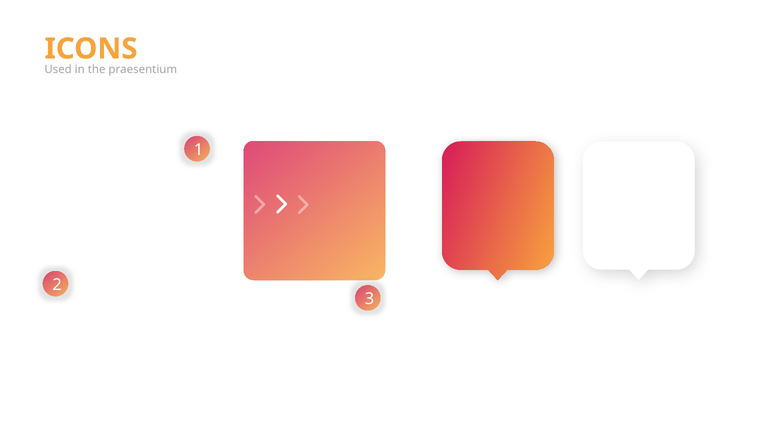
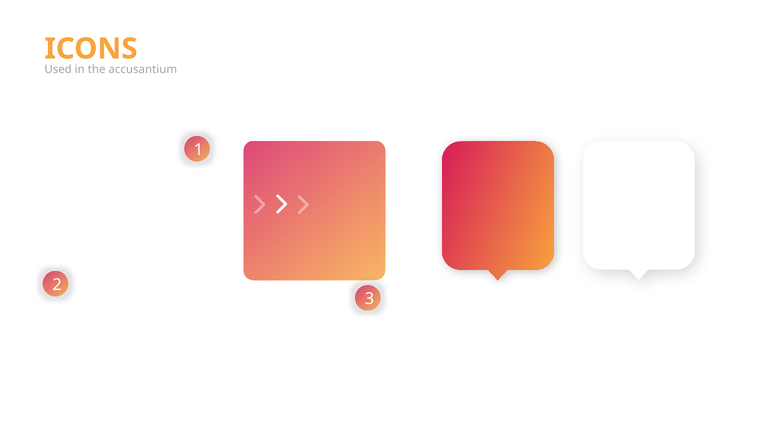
praesentium: praesentium -> accusantium (143, 70)
